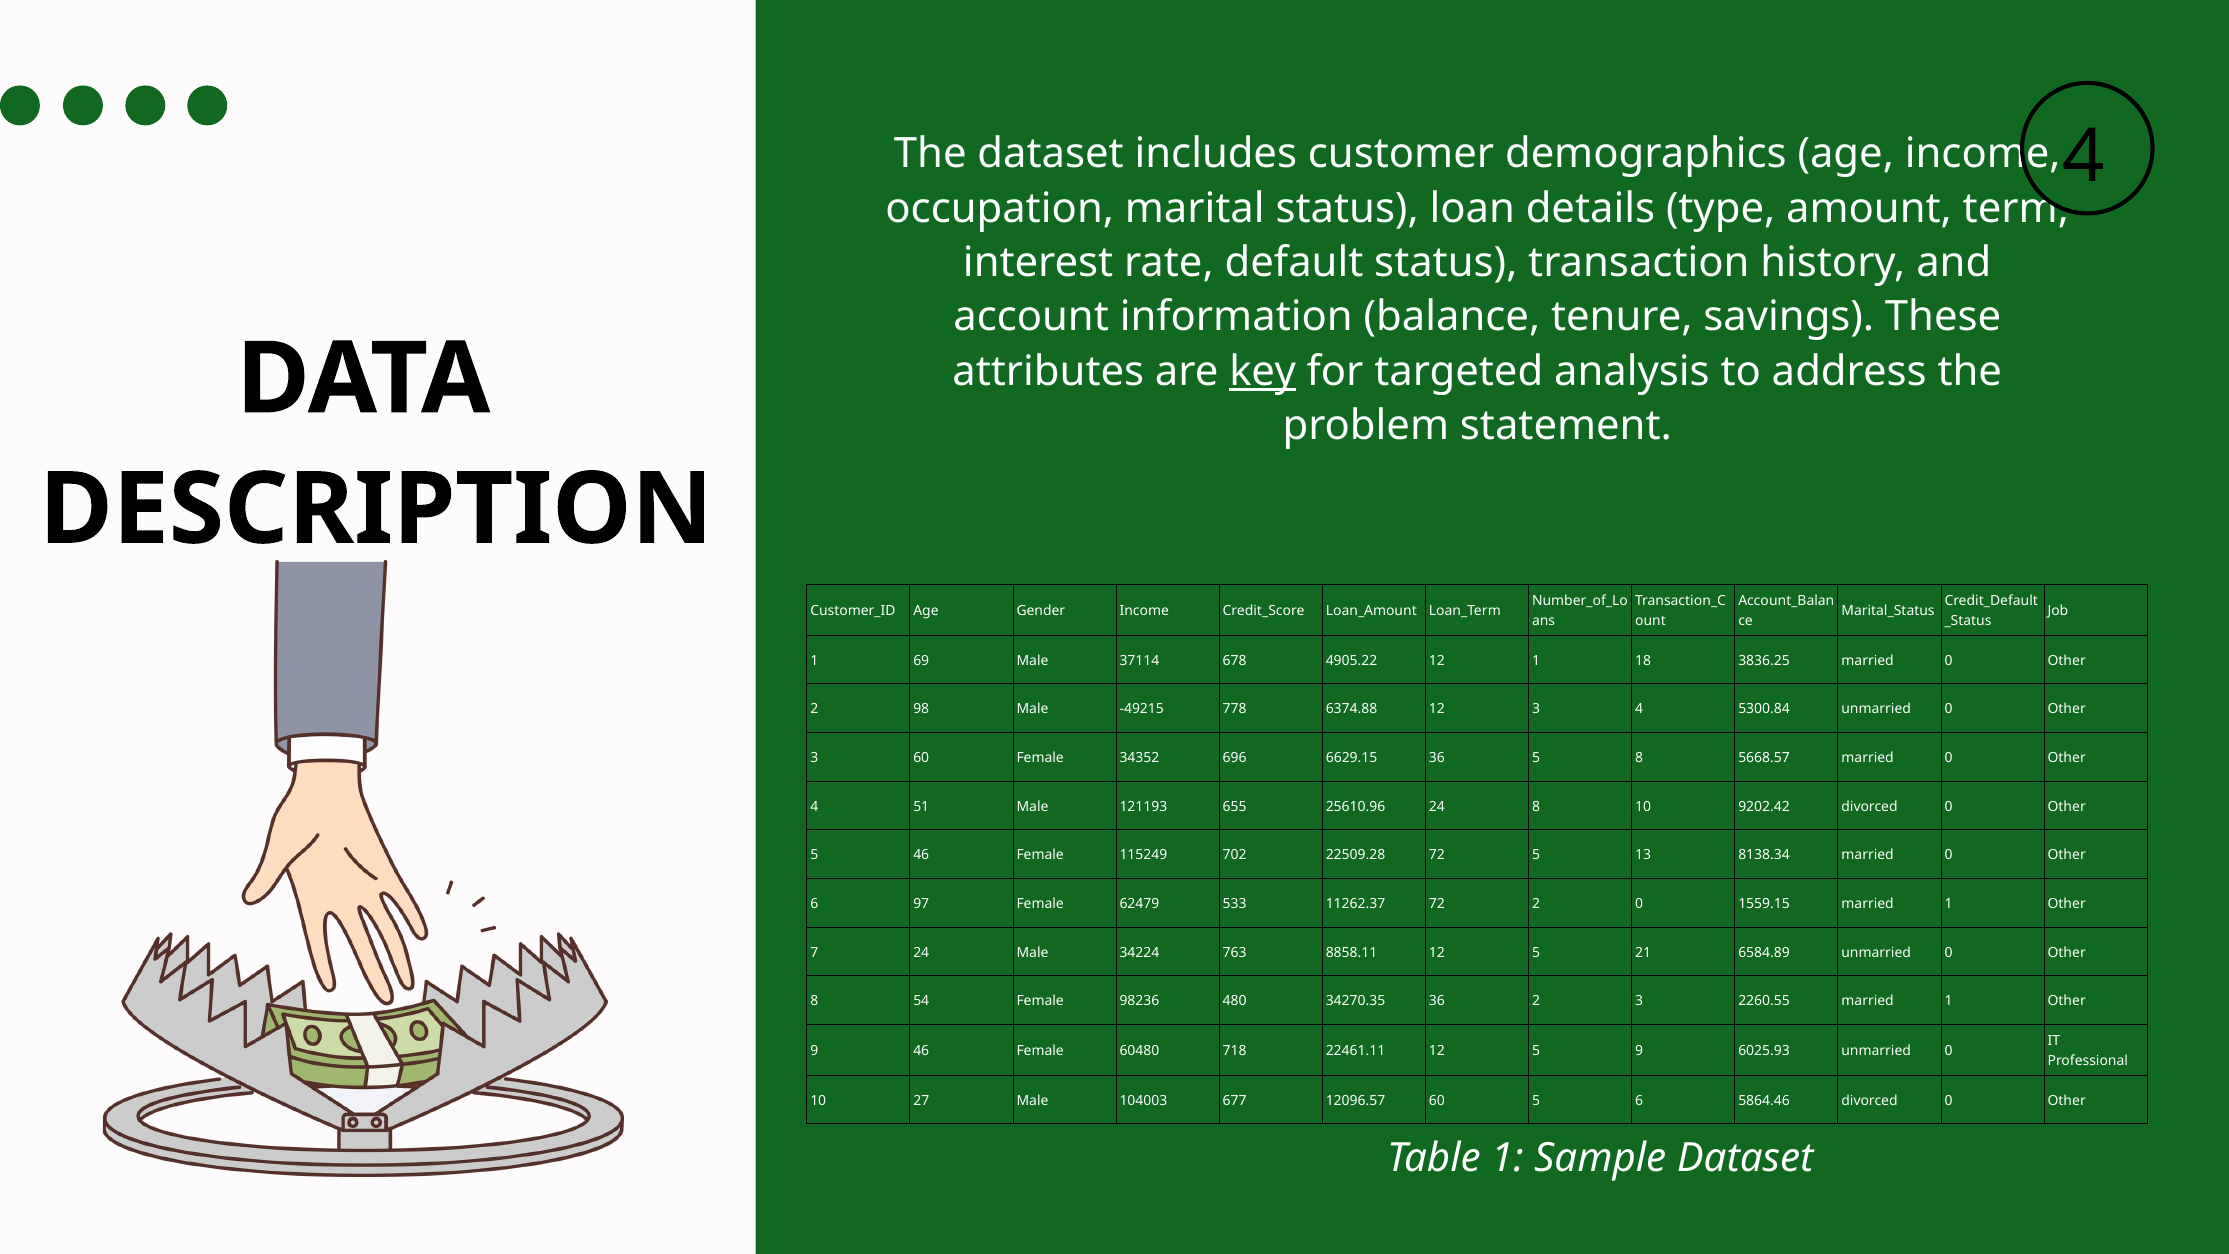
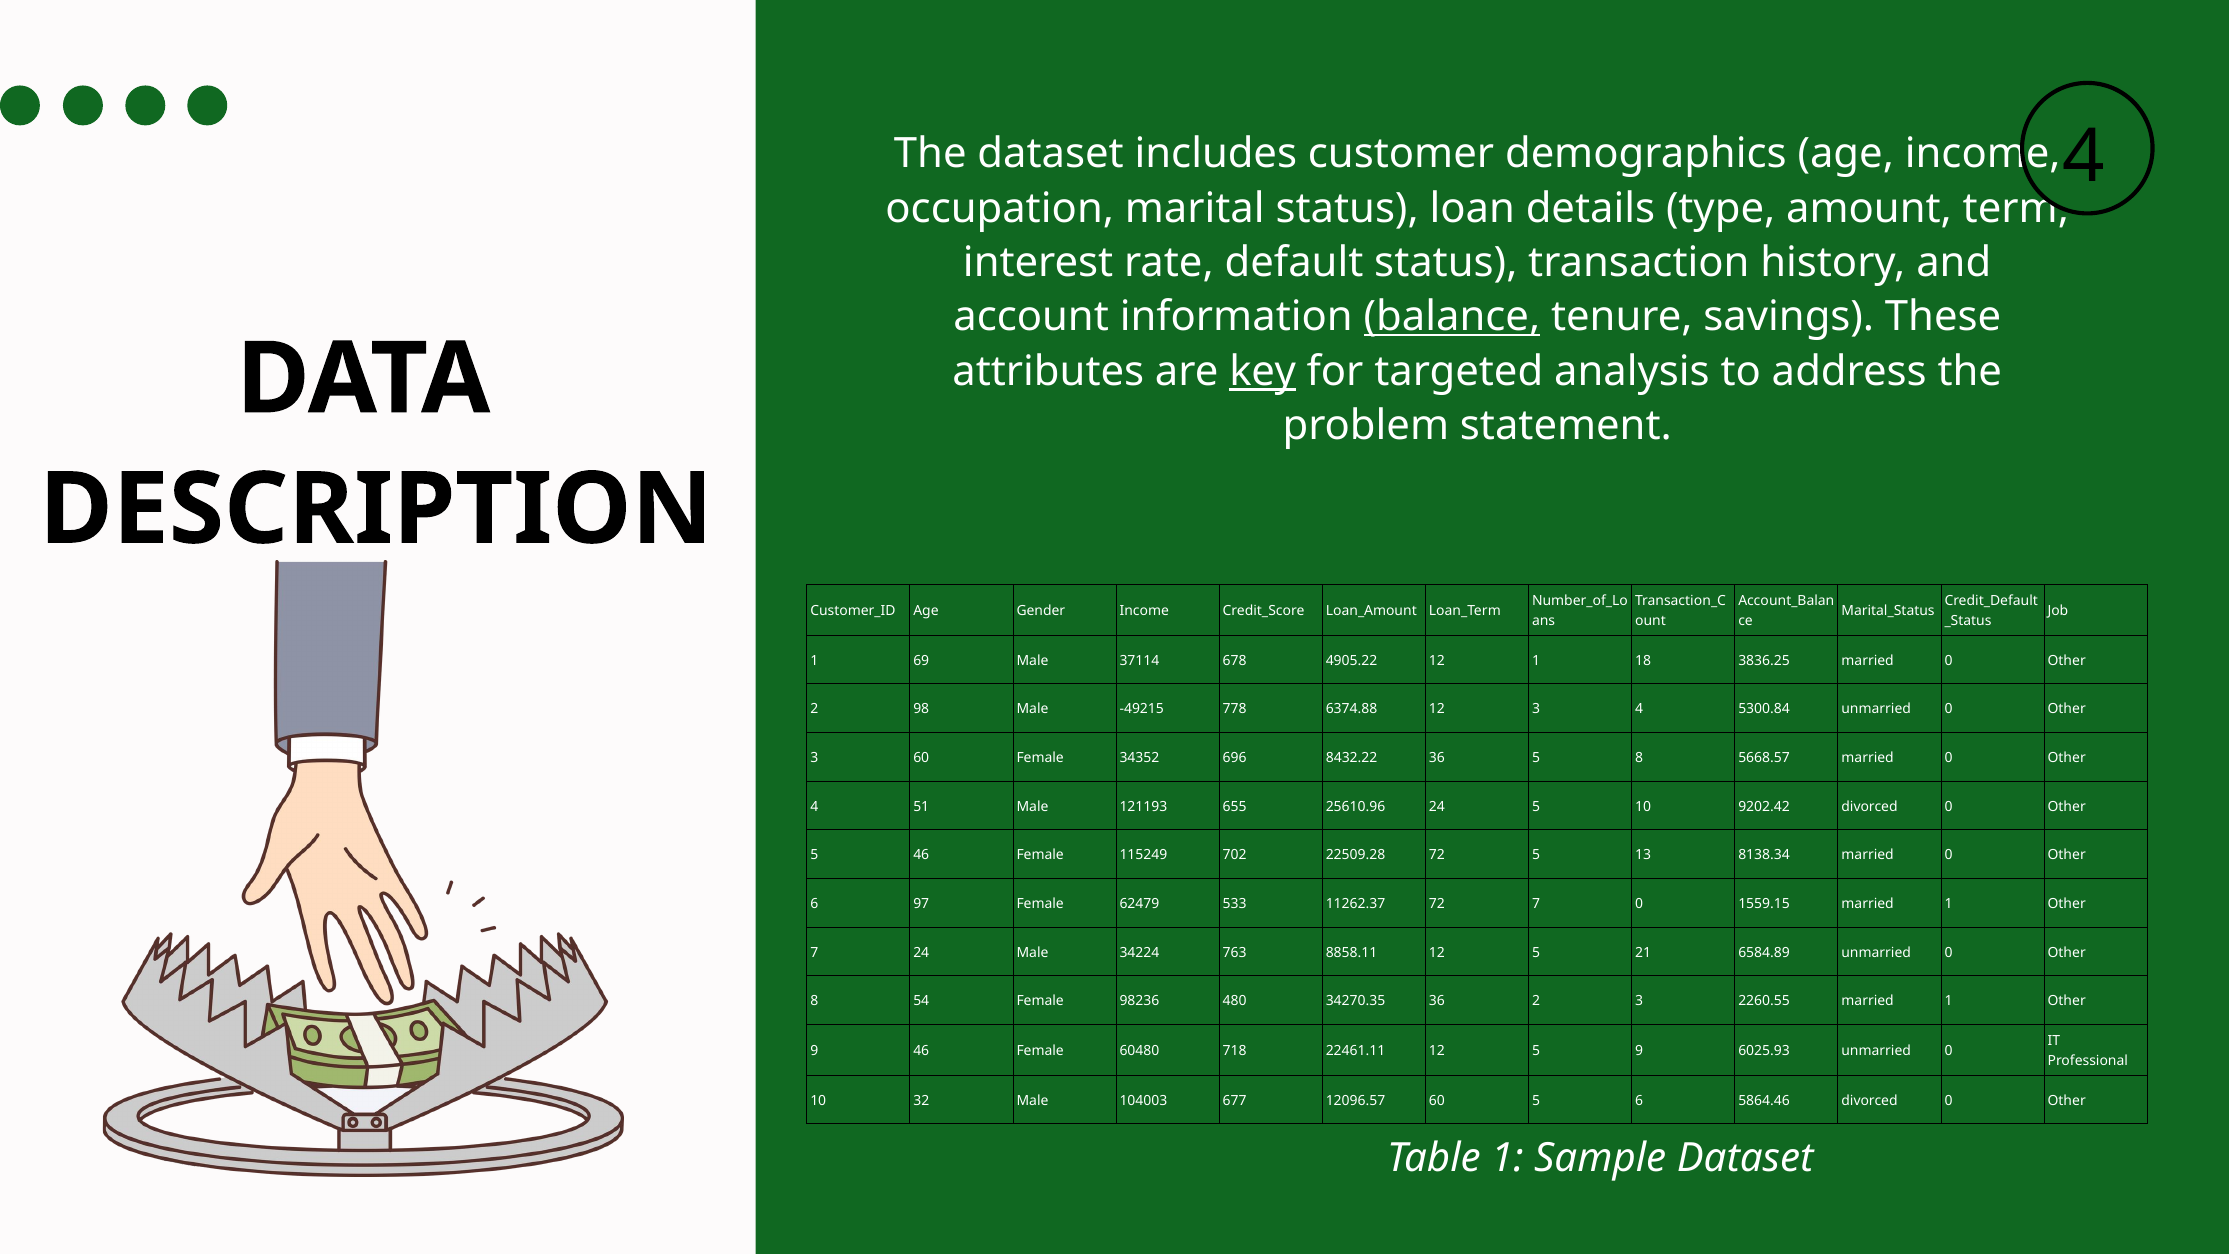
balance underline: none -> present (1452, 317)
6629.15: 6629.15 -> 8432.22 (1352, 758)
24 8: 8 -> 5 (1536, 806)
72 2: 2 -> 7 (1536, 904)
27: 27 -> 32 (921, 1100)
